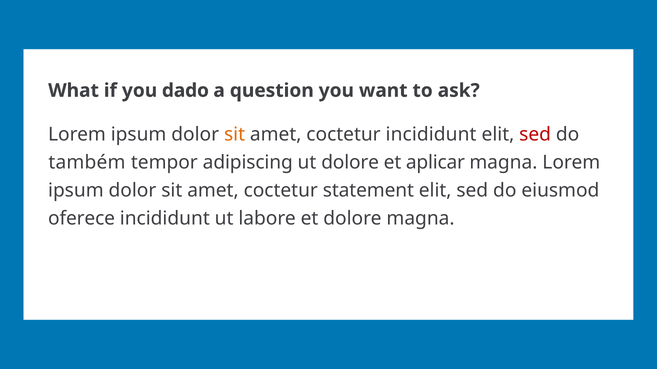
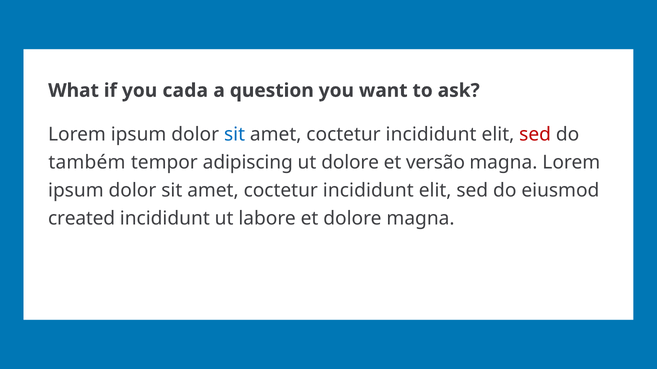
dado: dado -> cada (185, 91)
sit colour: orange -> blue (235, 135)
aplicar: aplicar -> versão (435, 163)
statement: statement -> incididunt (368, 191)
oferece: oferece -> created (82, 219)
